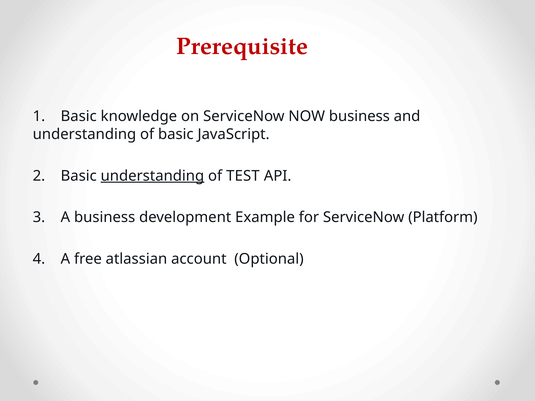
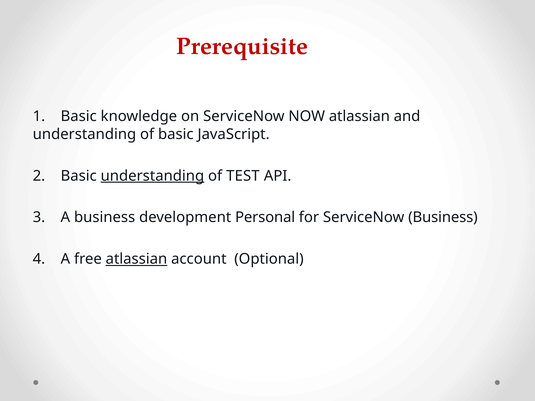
NOW business: business -> atlassian (359, 116)
Example: Example -> Personal (265, 218)
ServiceNow Platform: Platform -> Business (443, 218)
atlassian underline: none -> present (136, 259)
